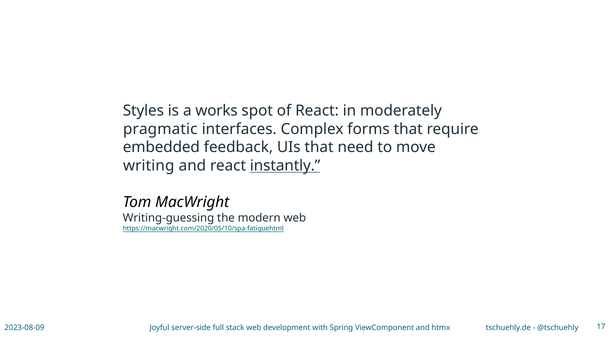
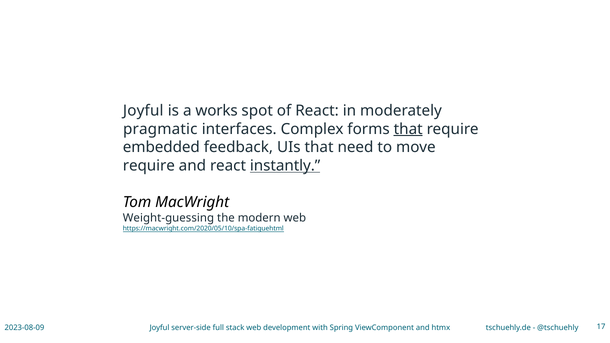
Styles: Styles -> Joyful (143, 111)
that underline: none -> present (408, 129)
writing: writing -> require (149, 166)
Writing-guessing: Writing-guessing -> Weight-guessing (168, 218)
